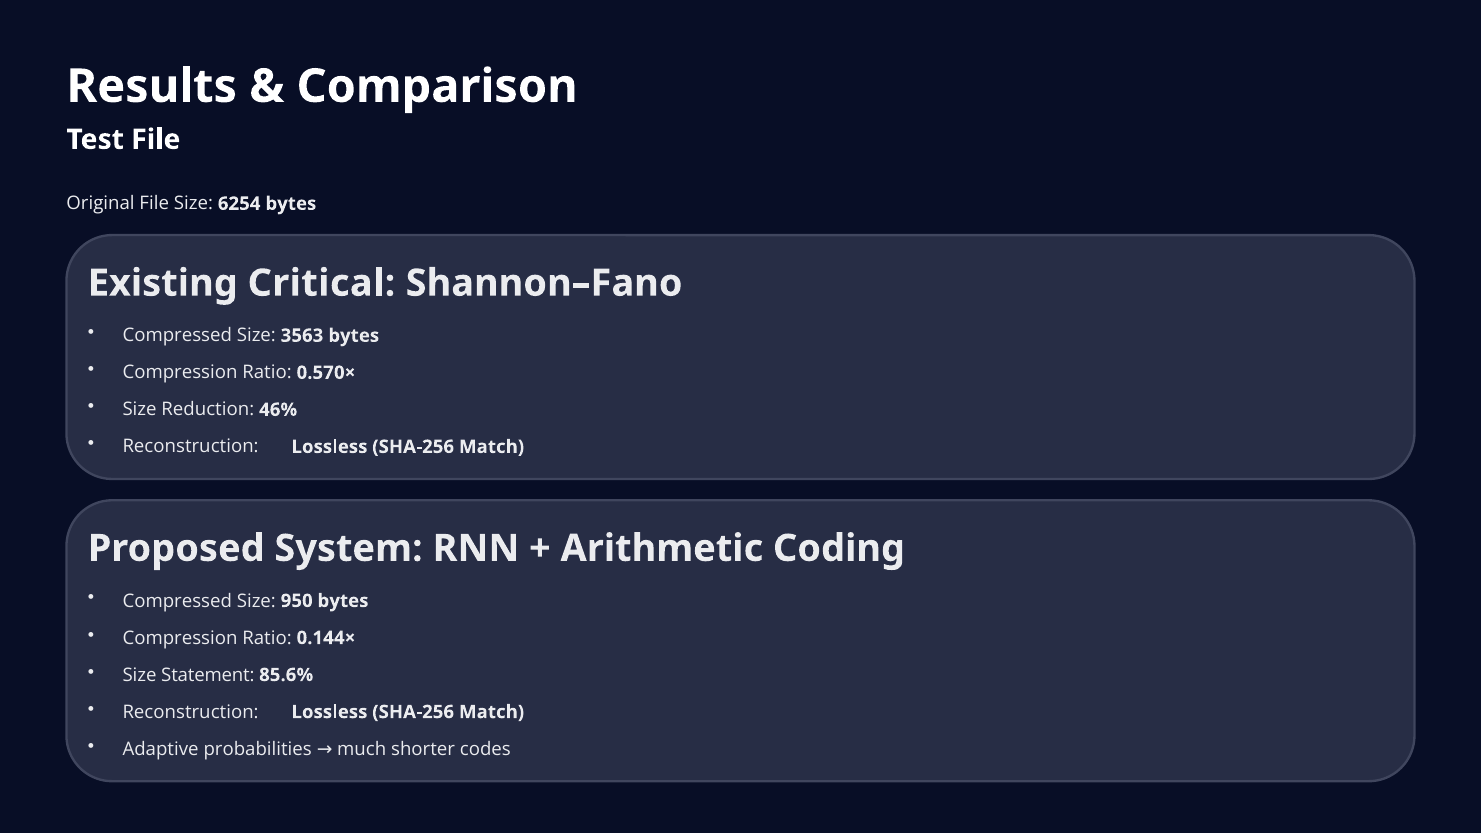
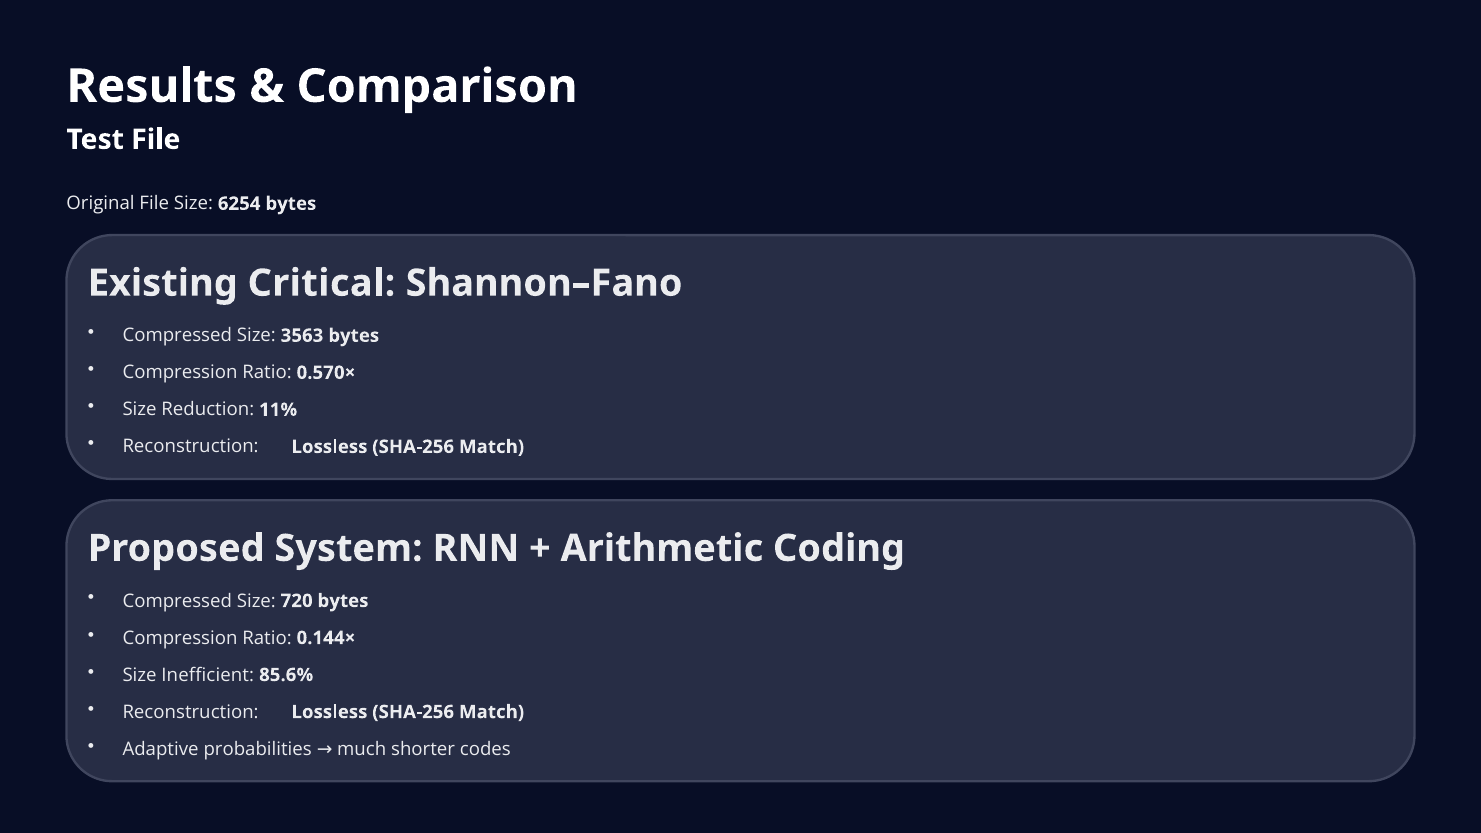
46%: 46% -> 11% (278, 410)
950: 950 -> 720 (297, 601)
Statement: Statement -> Inefficient (208, 675)
